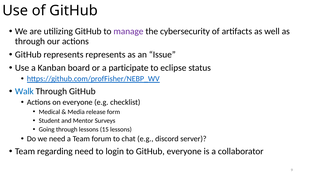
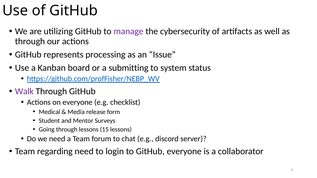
represents represents: represents -> processing (105, 55)
participate: participate -> submitting (129, 68)
eclipse: eclipse -> system (173, 68)
Walk colour: blue -> purple (24, 92)
